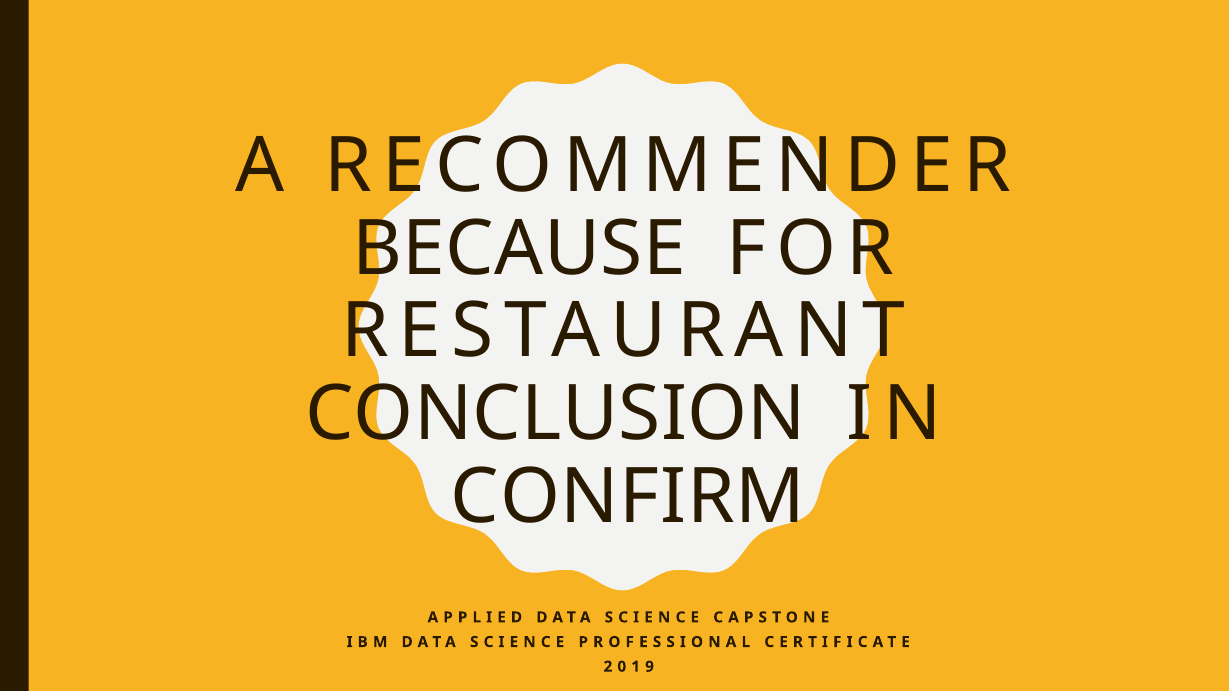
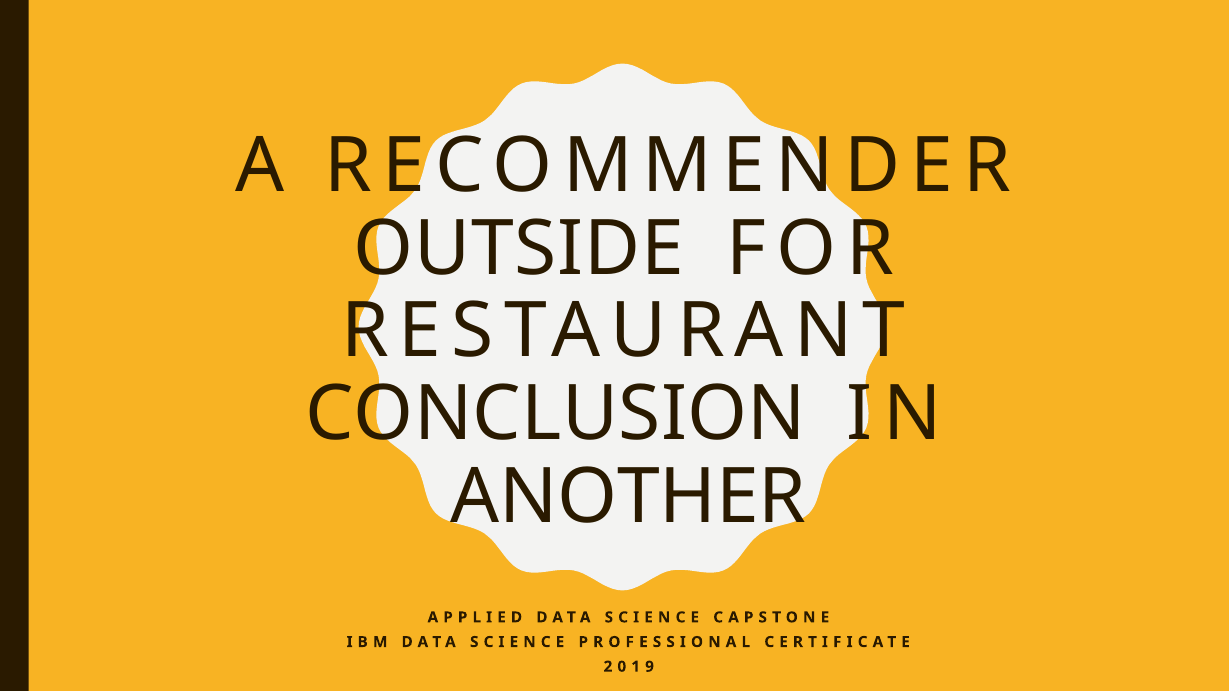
BECAUSE: BECAUSE -> OUTSIDE (519, 249)
CONFIRM: CONFIRM -> ANOTHER (629, 498)
